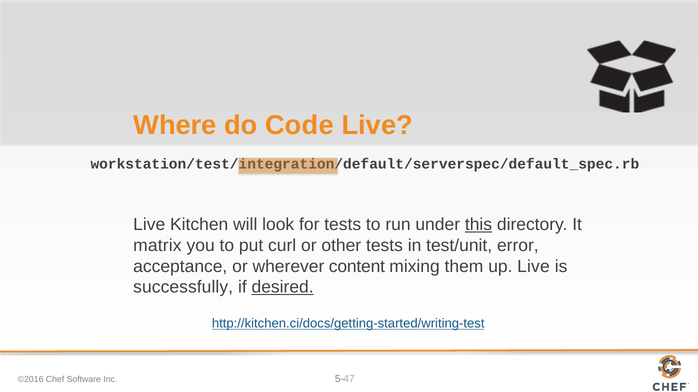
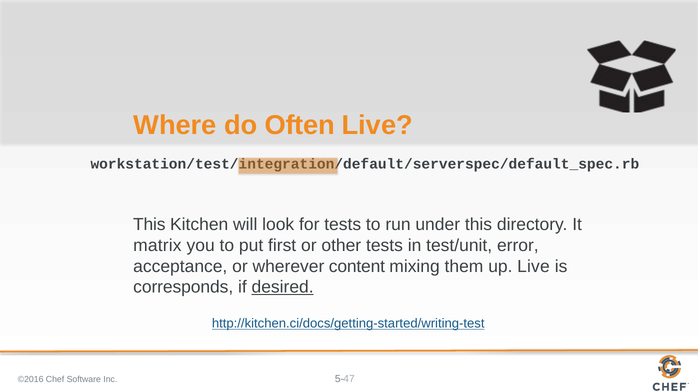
Code: Code -> Often (300, 126)
Live: Live -> This (149, 225)
this underline: present -> none (479, 225)
curl: curl -> first (282, 246)
successfully: successfully -> corresponds (183, 288)
